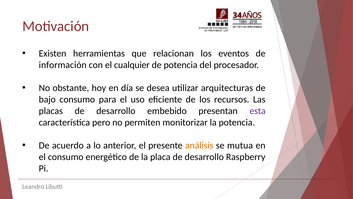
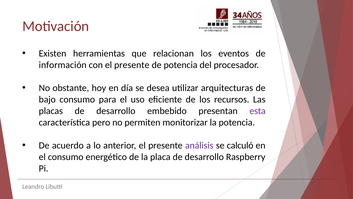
con el cualquier: cualquier -> presente (132, 65)
análisis colour: orange -> purple (199, 145)
mutua: mutua -> calculó (240, 145)
